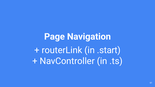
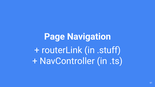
.start: .start -> .stuff (109, 50)
